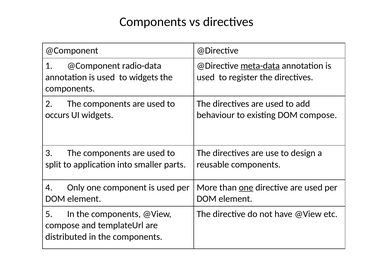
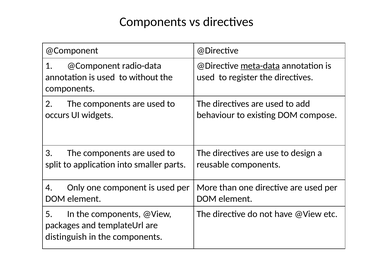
to widgets: widgets -> without (144, 77)
one underline: present -> none (246, 187)
compose: compose -> packages (62, 225)
distributed: distributed -> distinguish (66, 237)
